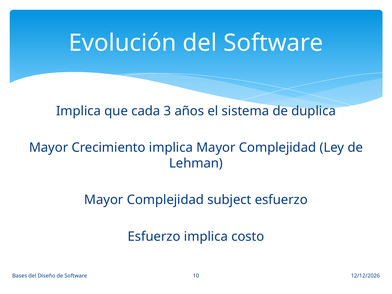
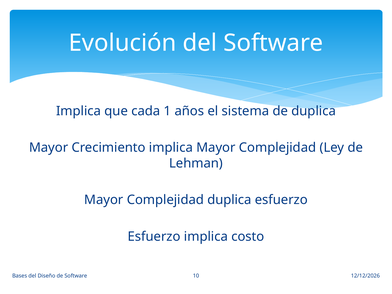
3: 3 -> 1 (167, 111)
Complejidad subject: subject -> duplica (229, 200)
